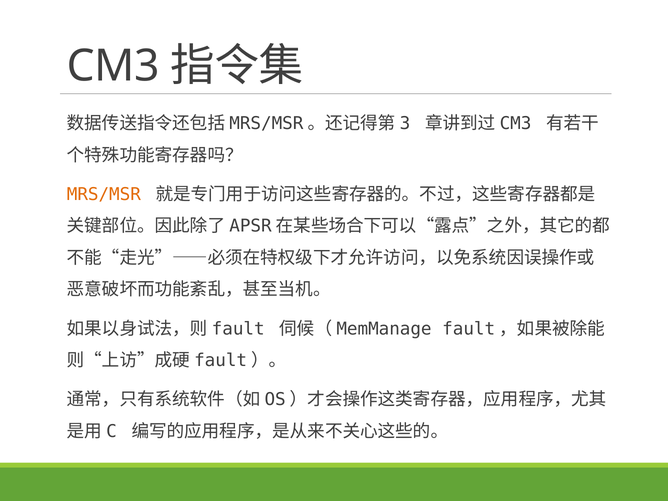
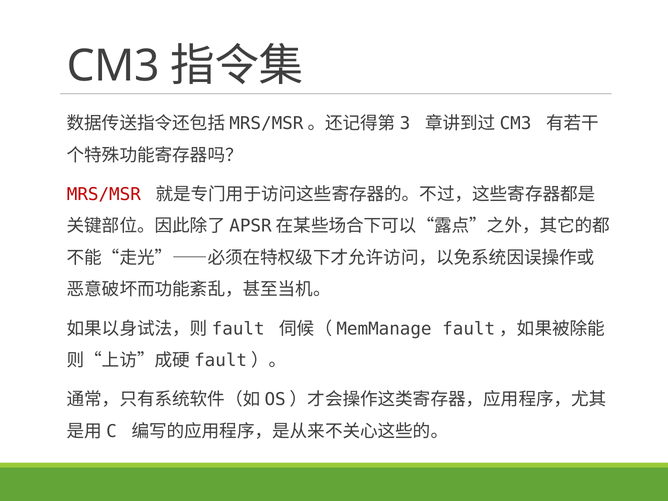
MRS/MSR colour: orange -> red (104, 194)
